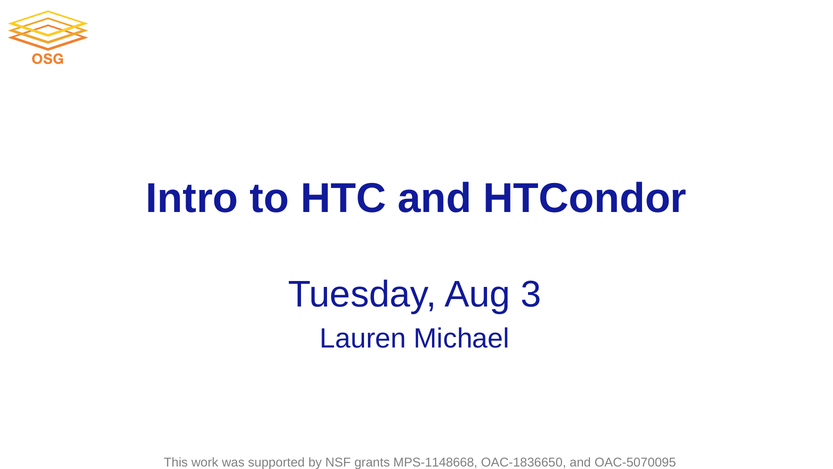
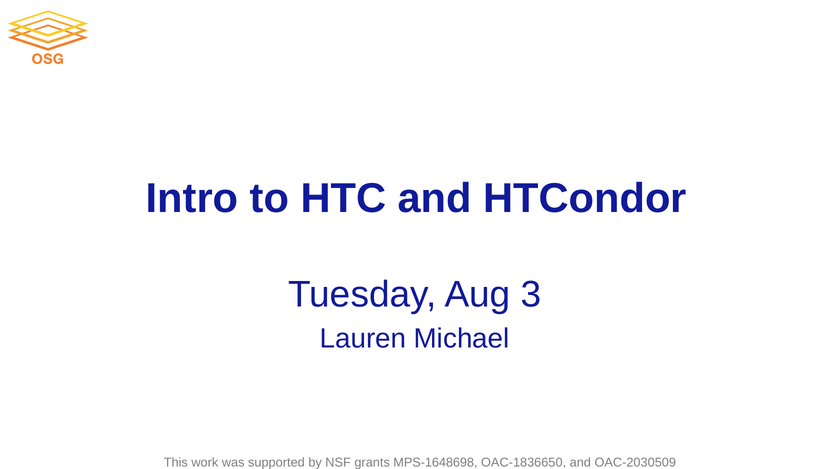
MPS-1148668: MPS-1148668 -> MPS-1648698 (435, 462)
OAC-5070095: OAC-5070095 -> OAC-2030509 (635, 462)
